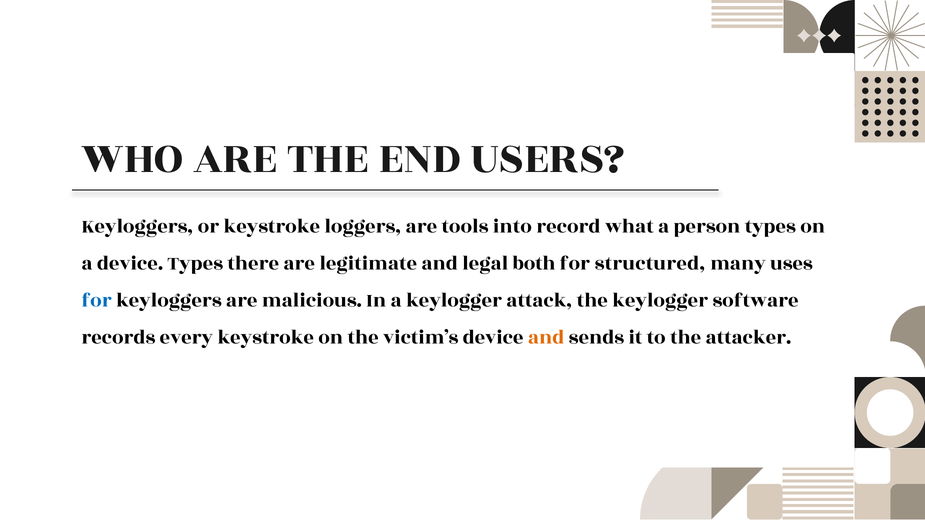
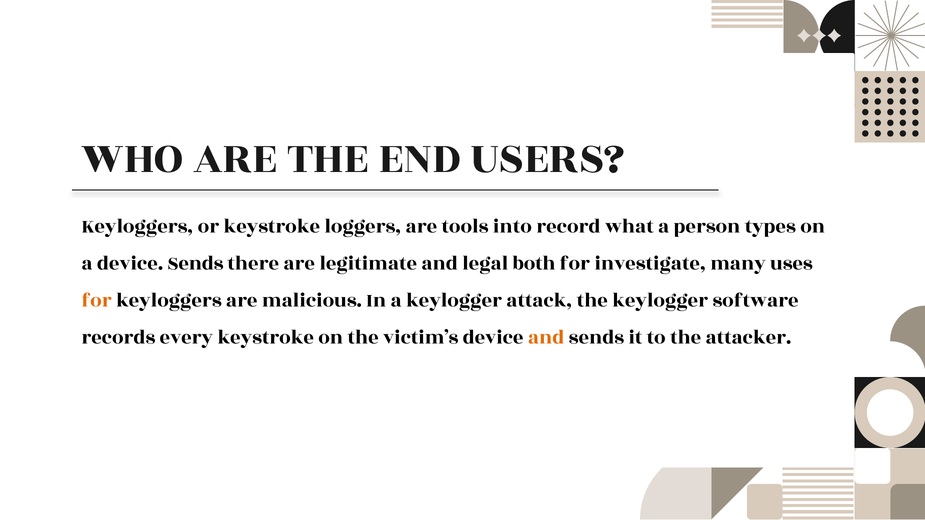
device Types: Types -> Sends (195, 263)
structured: structured -> investigate (650, 263)
for colour: blue -> orange (97, 300)
